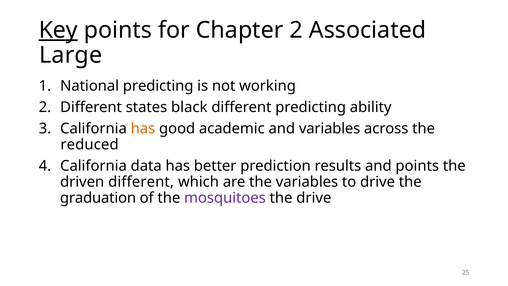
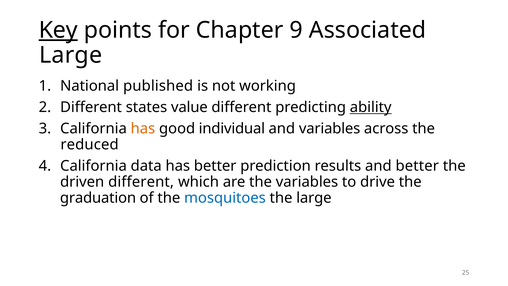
Chapter 2: 2 -> 9 (296, 30)
National predicting: predicting -> published (158, 86)
black: black -> value (189, 107)
ability underline: none -> present (371, 107)
academic: academic -> individual (232, 128)
and points: points -> better (417, 166)
mosquitoes colour: purple -> blue (225, 198)
the drive: drive -> large (314, 198)
